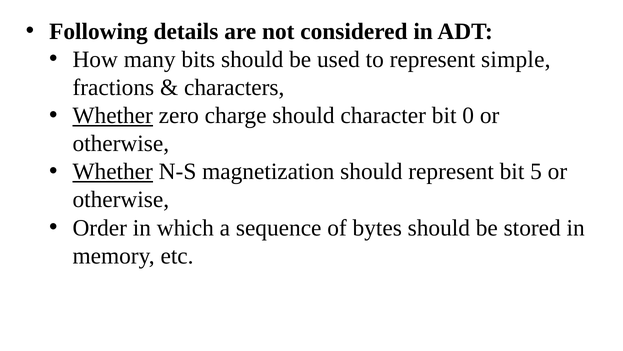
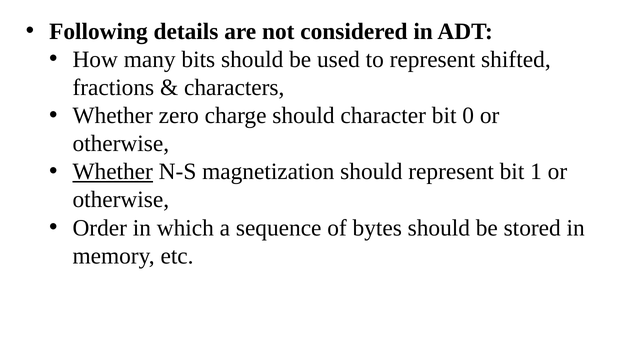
simple: simple -> shifted (516, 59)
Whether underline: present -> none (113, 115)
5: 5 -> 1 (536, 171)
